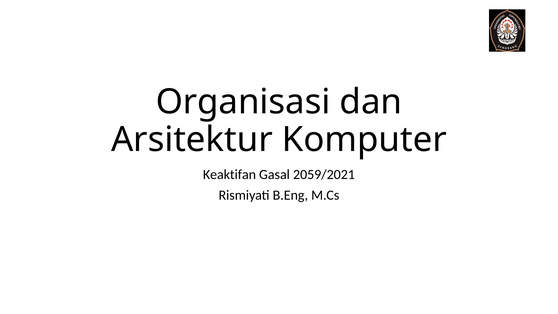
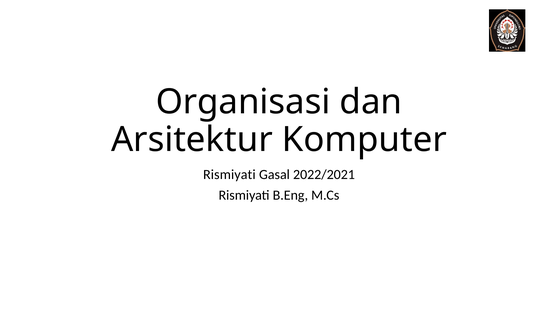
Keaktifan: Keaktifan -> Rismiyati (229, 174)
2059/2021: 2059/2021 -> 2022/2021 (324, 174)
